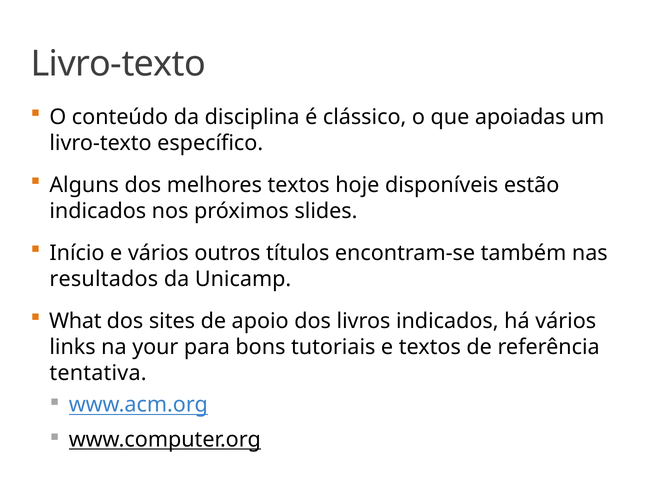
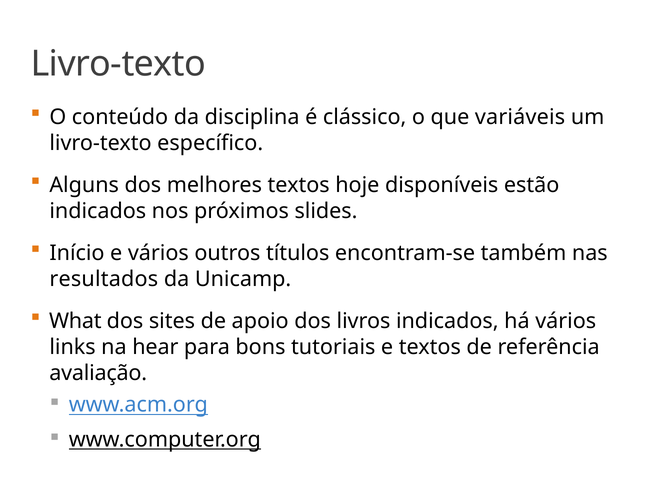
apoiadas: apoiadas -> variáveis (520, 117)
your: your -> hear (155, 347)
tentativa: tentativa -> avaliação (98, 373)
